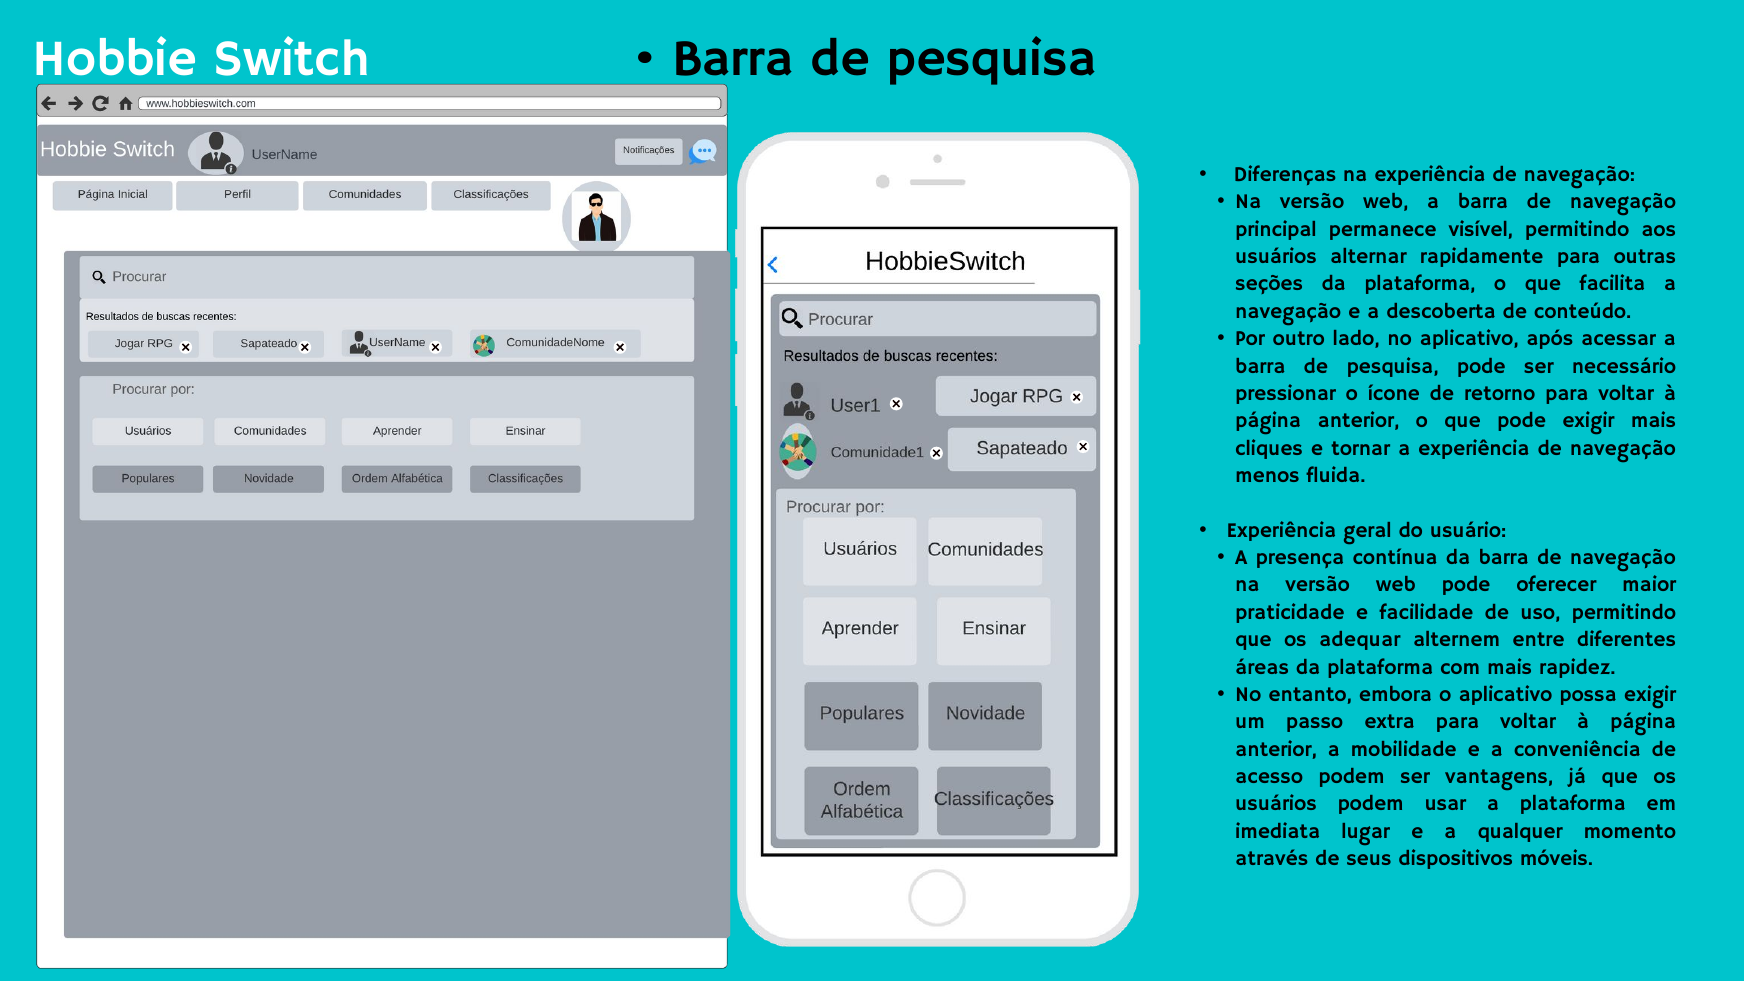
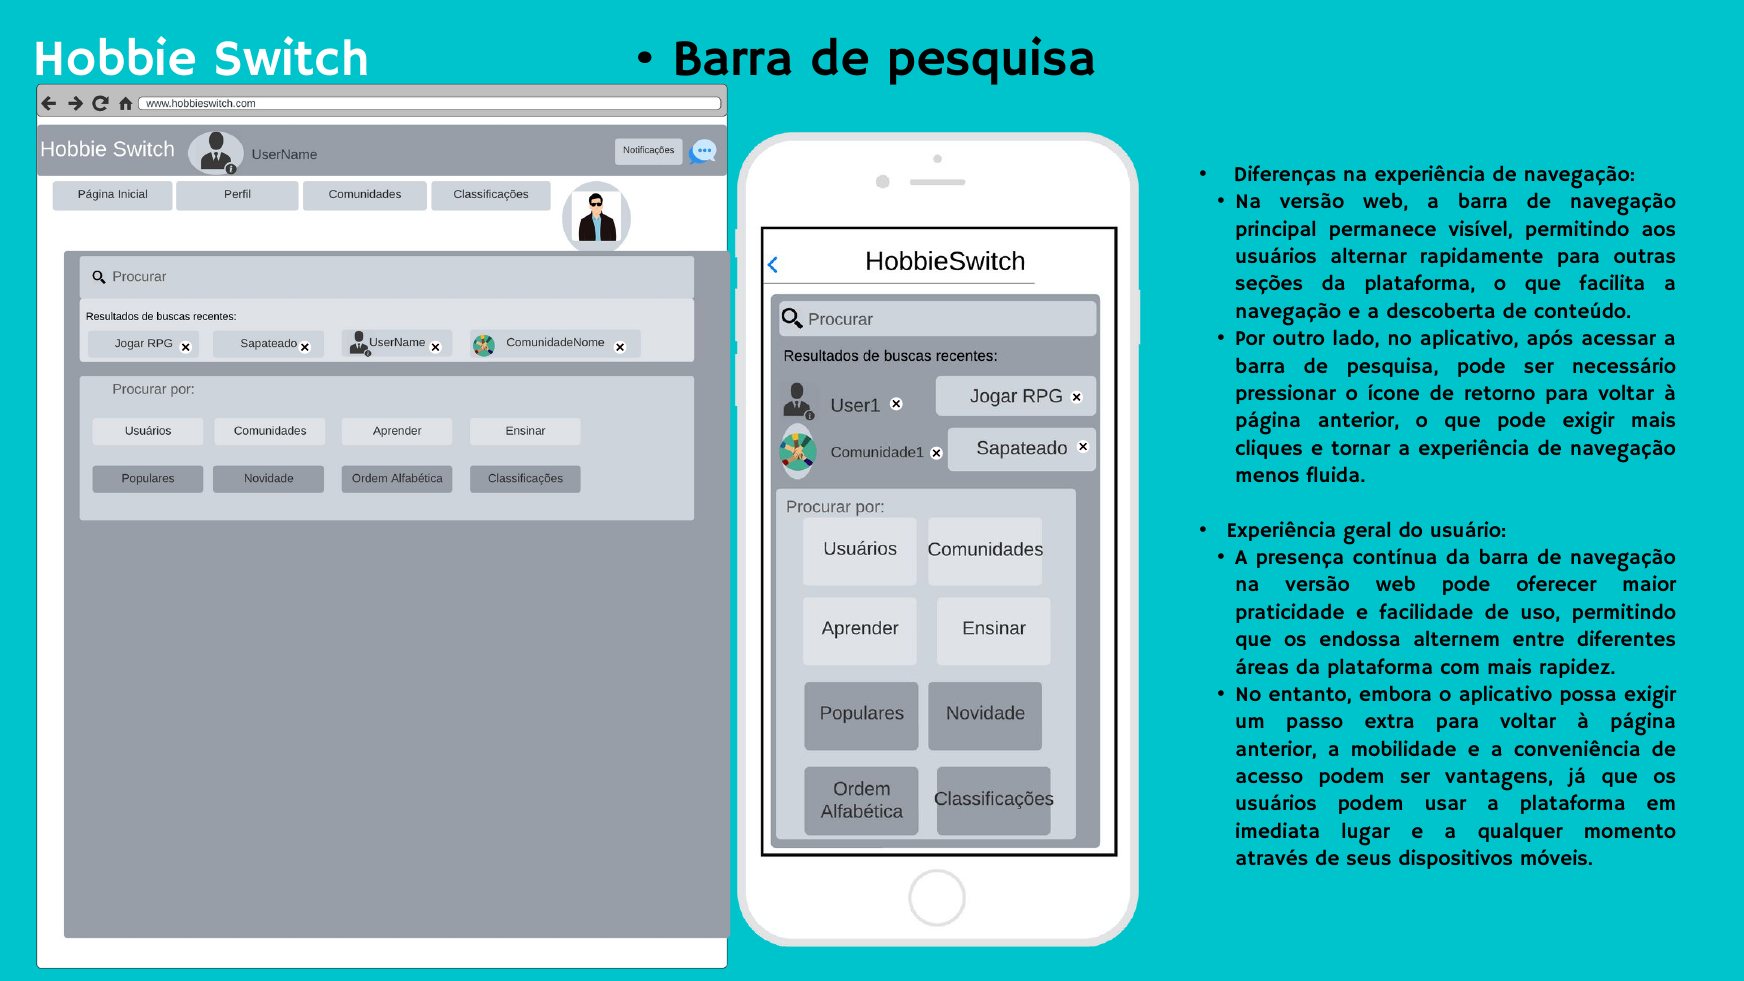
adequar: adequar -> endossa (1360, 640)
